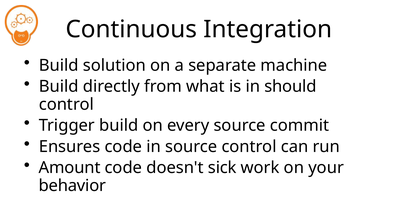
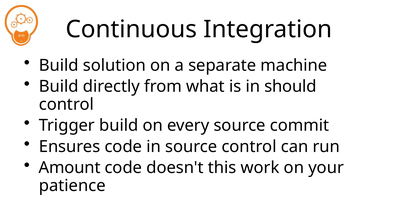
sick: sick -> this (222, 168)
behavior: behavior -> patience (72, 186)
